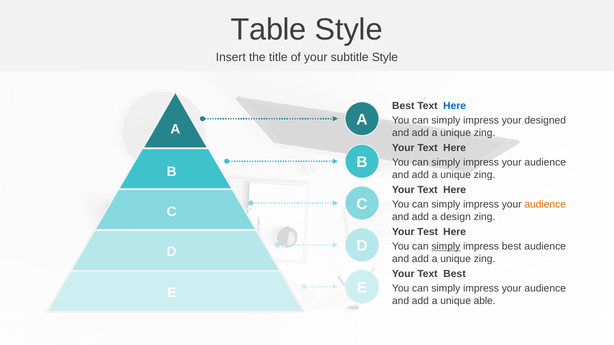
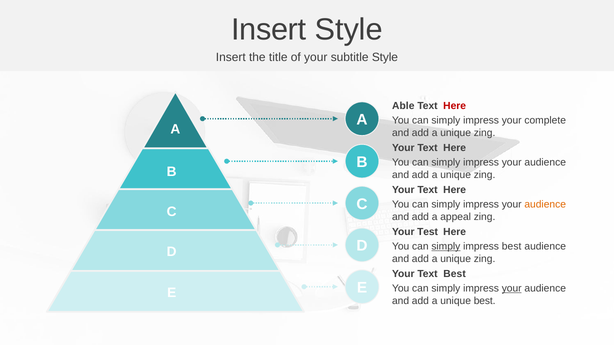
Table: Table -> Insert (269, 30)
Best: Best -> Able (403, 106)
Here colour: blue -> red (455, 106)
designed: designed -> complete (545, 121)
design: design -> appeal (456, 217)
your underline: none -> present (512, 289)
unique able: able -> best (485, 301)
